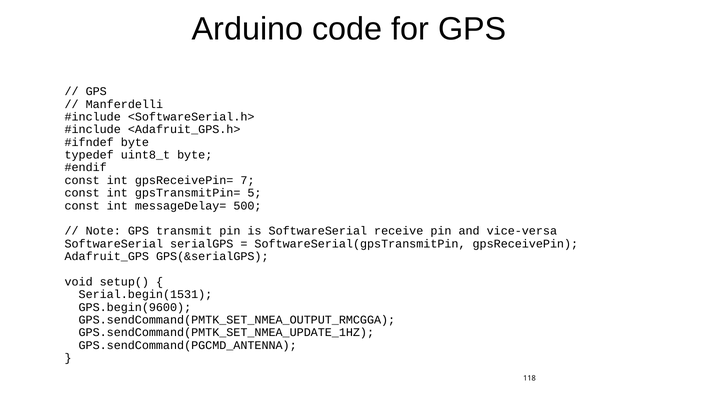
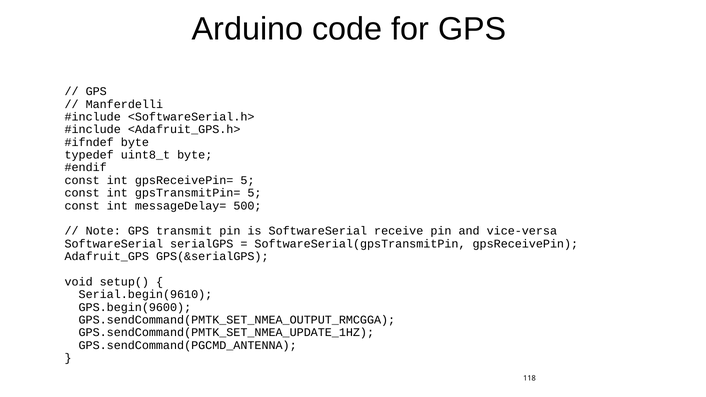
gpsReceivePin= 7: 7 -> 5 (248, 180)
Serial.begin(1531: Serial.begin(1531 -> Serial.begin(9610 (145, 295)
